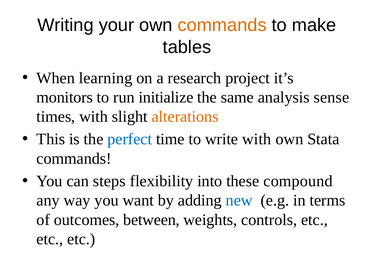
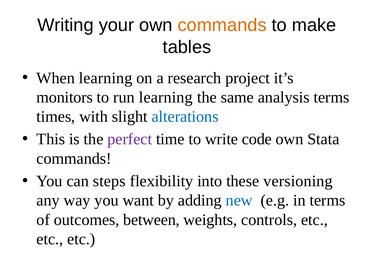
run initialize: initialize -> learning (166, 97)
analysis sense: sense -> terms (331, 97)
alterations colour: orange -> blue (185, 117)
perfect colour: blue -> purple (130, 139)
write with: with -> code (257, 139)
compound: compound -> versioning (298, 181)
